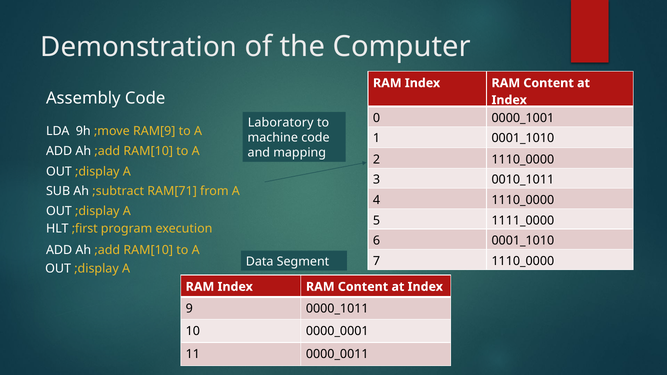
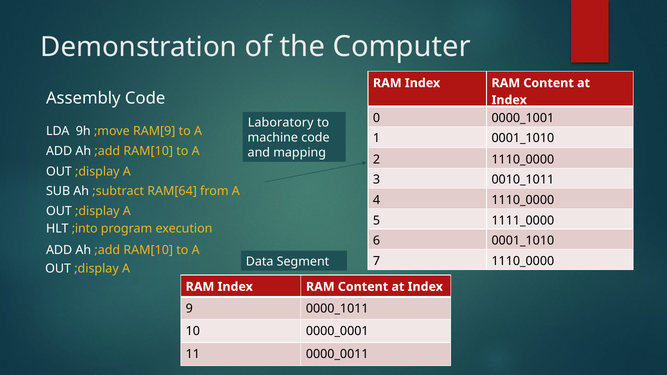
RAM[71: RAM[71 -> RAM[64 (172, 191)
;first: ;first -> ;into (85, 229)
